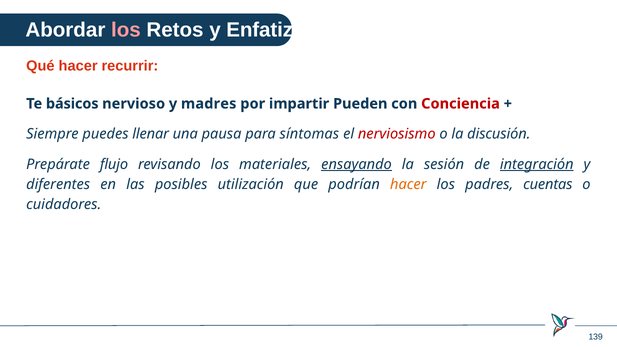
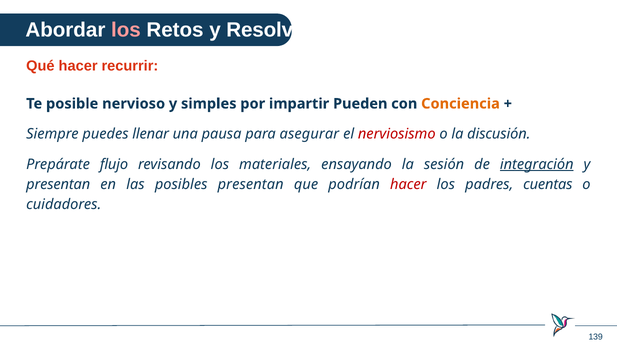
Enfatizar: Enfatizar -> Resolver (269, 30)
básicos: básicos -> posible (72, 104)
madres: madres -> simples (209, 104)
Conciencia colour: red -> orange (460, 104)
síntomas: síntomas -> asegurar (309, 134)
ensayando underline: present -> none (357, 164)
diferentes: diferentes -> presentan (58, 185)
posibles utilización: utilización -> presentan (251, 185)
hacer colour: orange -> red (408, 185)
